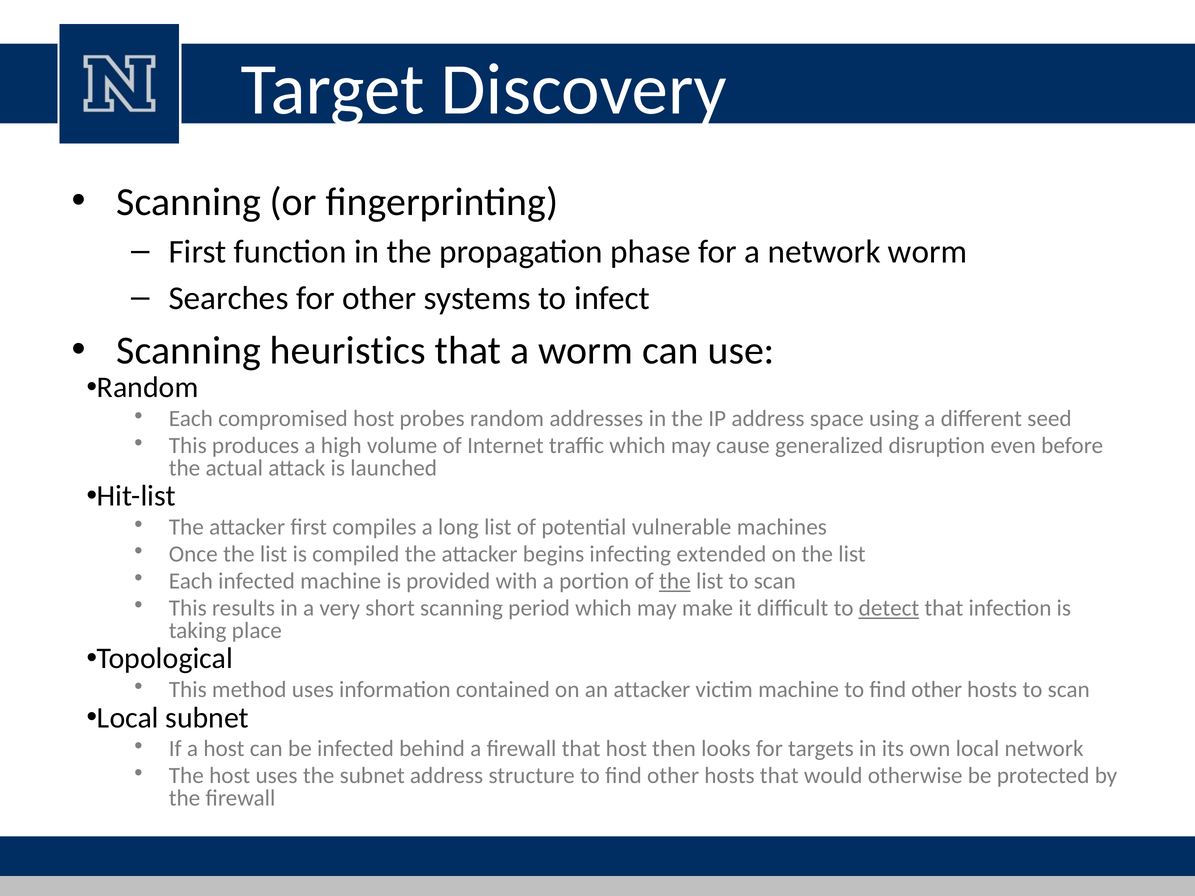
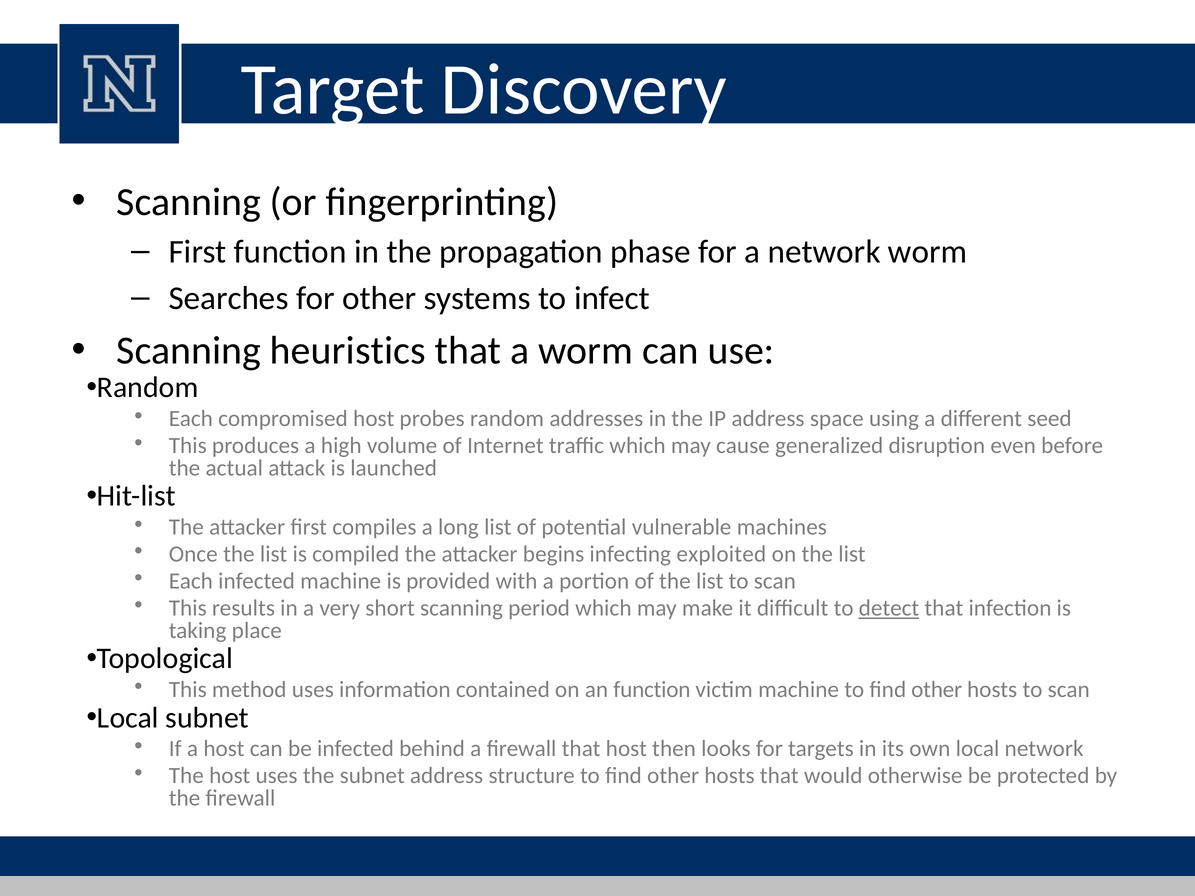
extended: extended -> exploited (721, 554)
the underline: present -> none (675, 581)
an attacker: attacker -> function (652, 690)
